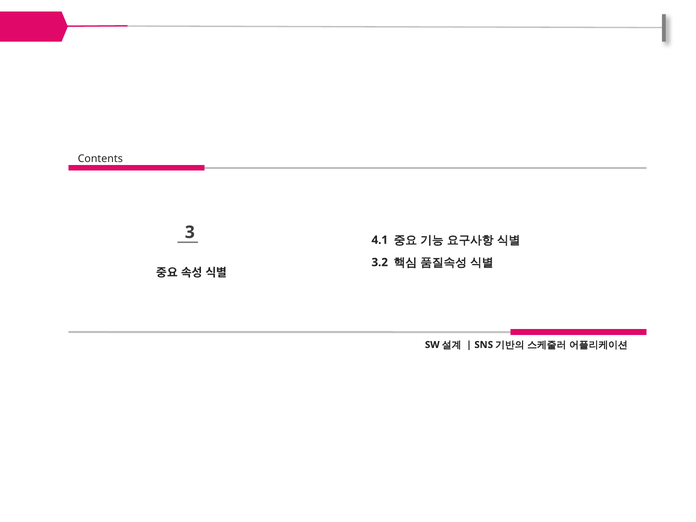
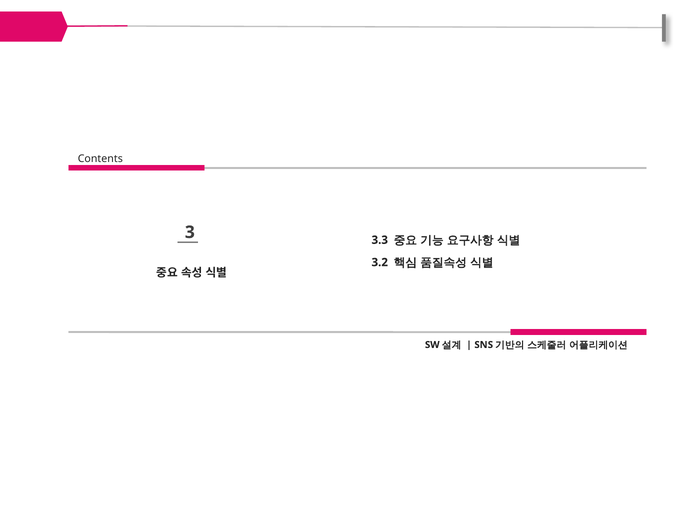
4.1: 4.1 -> 3.3 (380, 240)
